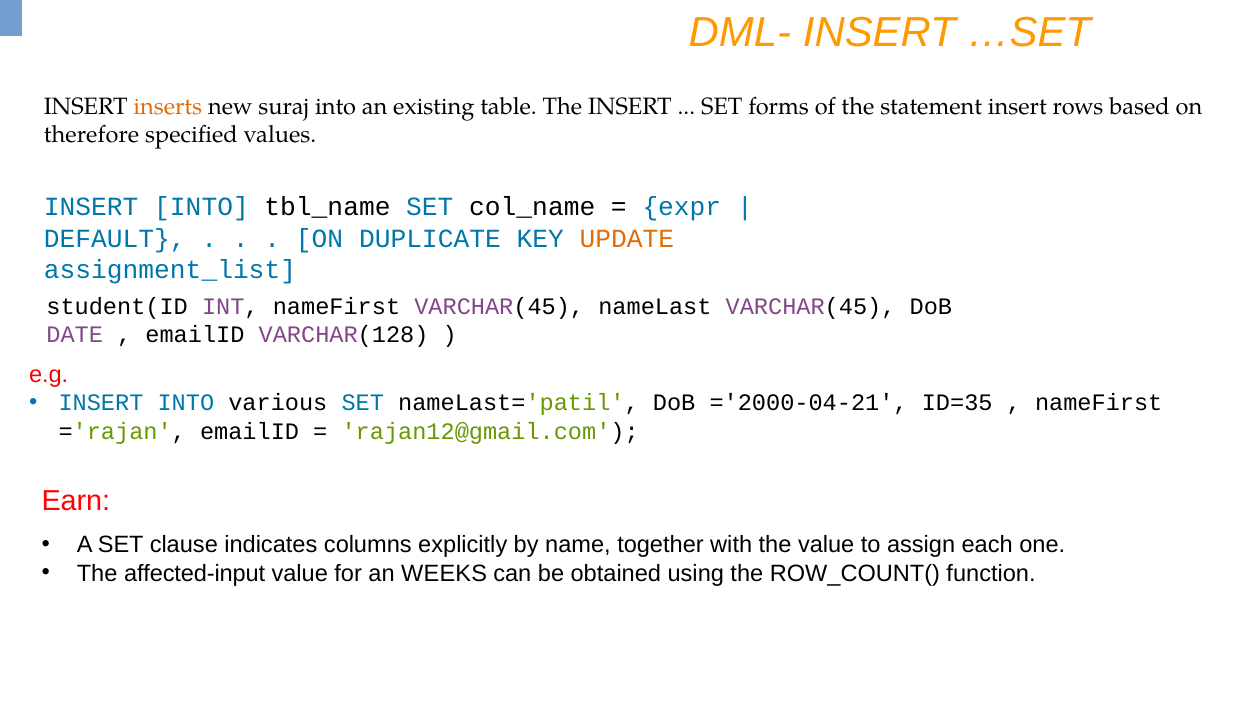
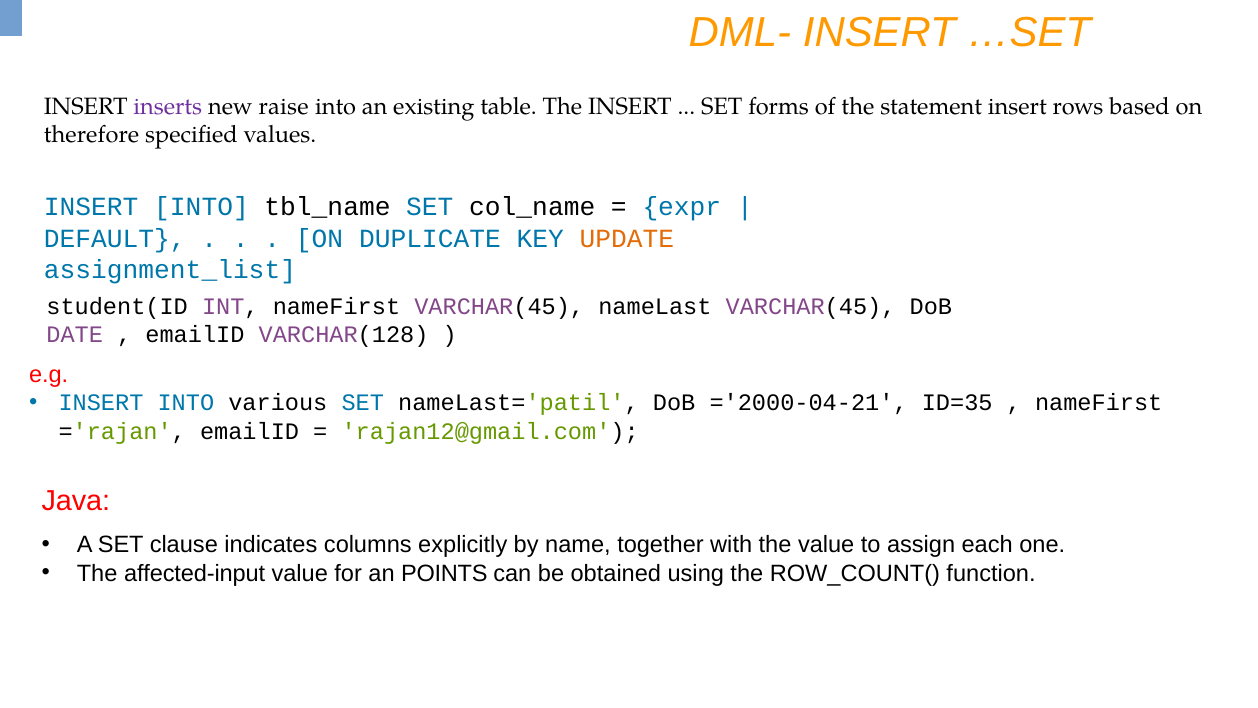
inserts colour: orange -> purple (168, 107)
suraj: suraj -> raise (284, 107)
Earn: Earn -> Java (76, 501)
WEEKS: WEEKS -> POINTS (444, 573)
